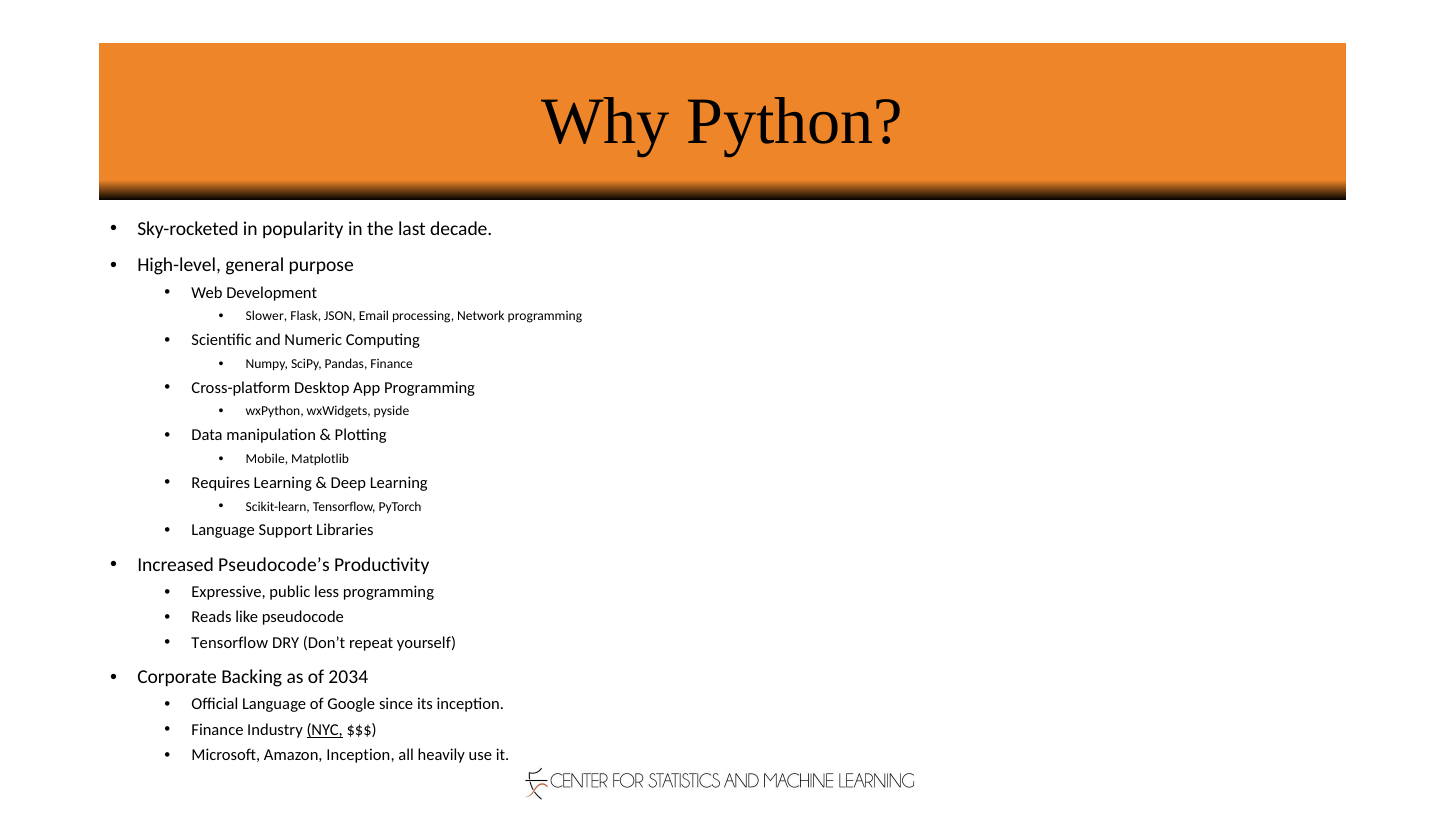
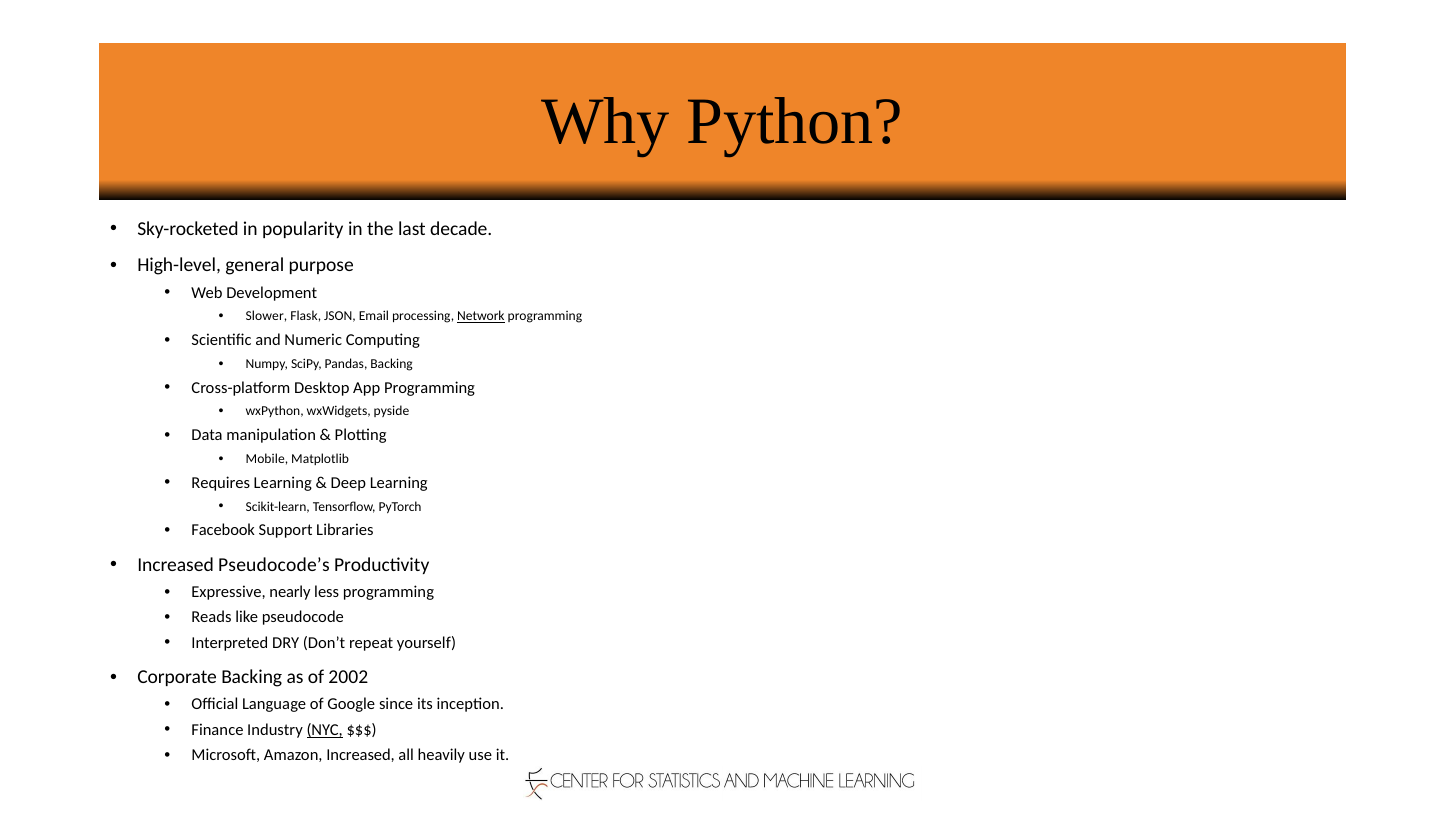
Network underline: none -> present (481, 316)
Pandas Finance: Finance -> Backing (392, 364)
Language: Language -> Facebook (223, 530)
public: public -> nearly (290, 592)
Tensorflow: Tensorflow -> Interpreted (230, 643)
2034: 2034 -> 2002 (348, 677)
Amazon Inception: Inception -> Increased (361, 755)
